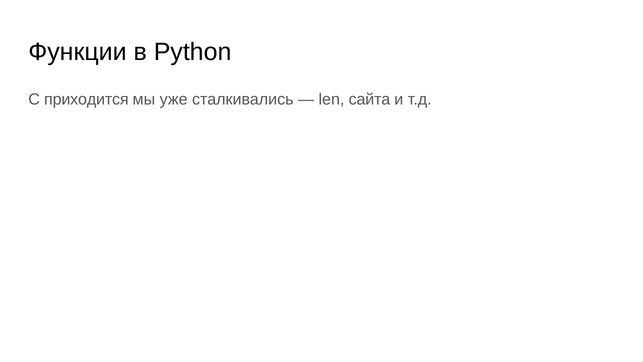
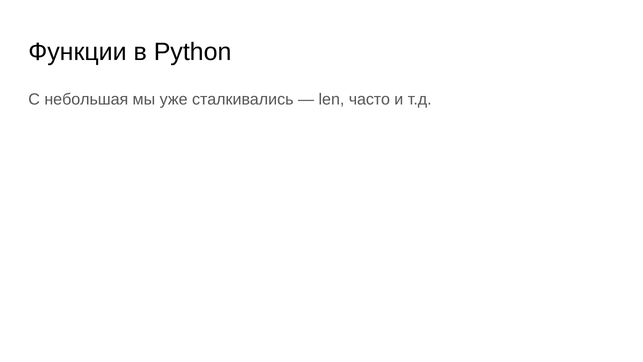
приходится: приходится -> небольшая (86, 99)
сайта: сайта -> часто (369, 99)
